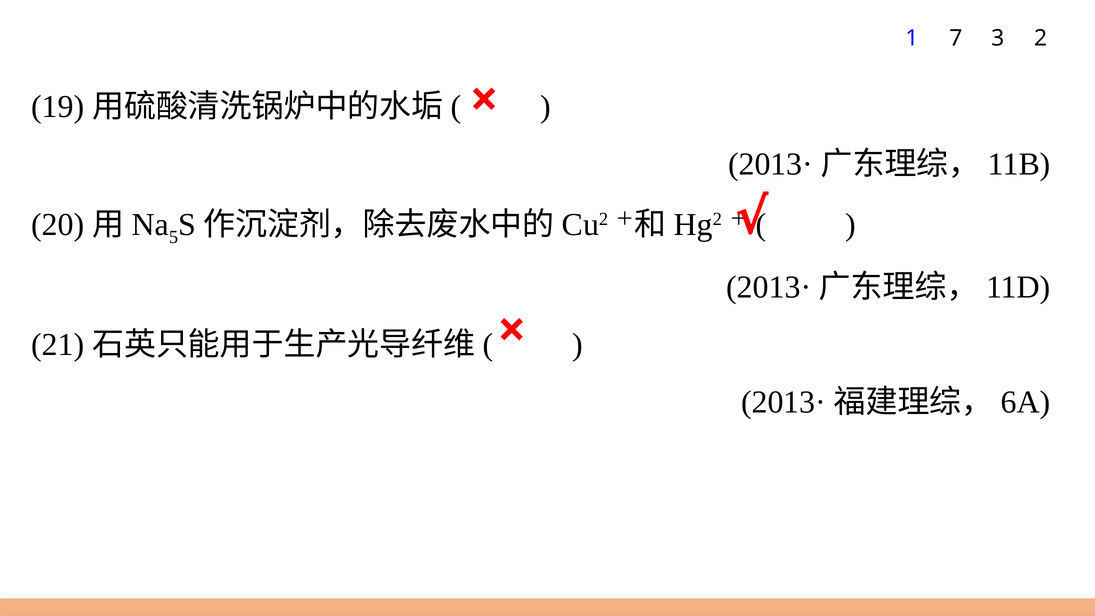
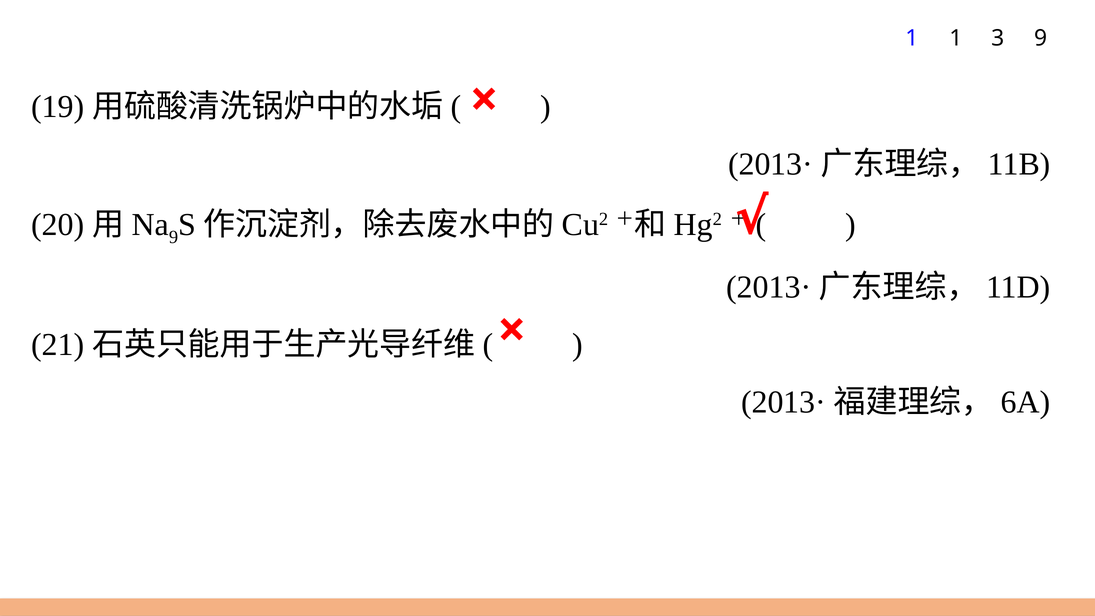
1 7: 7 -> 1 (956, 38)
3 2: 2 -> 9 (1041, 38)
5: 5 -> 9 (173, 237)
